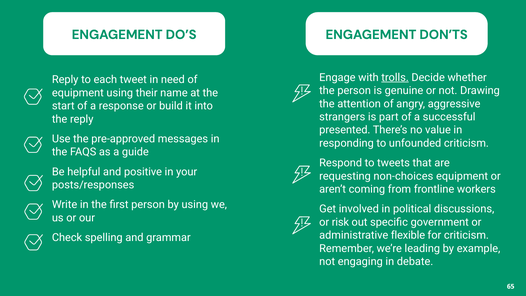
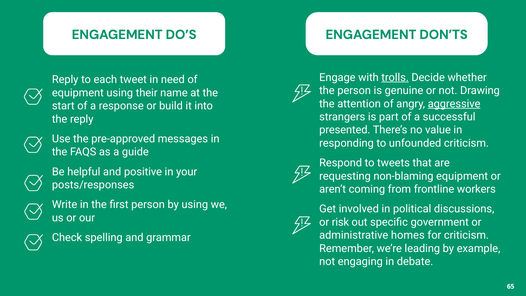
aggressive underline: none -> present (454, 104)
non-choices: non-choices -> non-blaming (403, 176)
flexible: flexible -> homes (408, 235)
